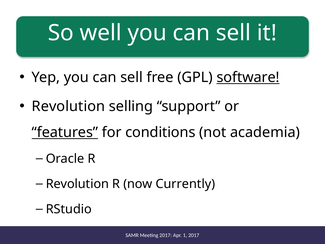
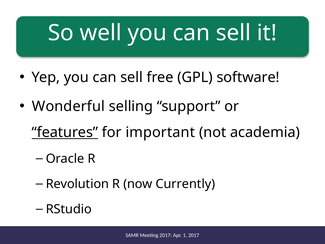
software underline: present -> none (248, 77)
Revolution: Revolution -> Wonderful (68, 106)
conditions: conditions -> important (160, 132)
